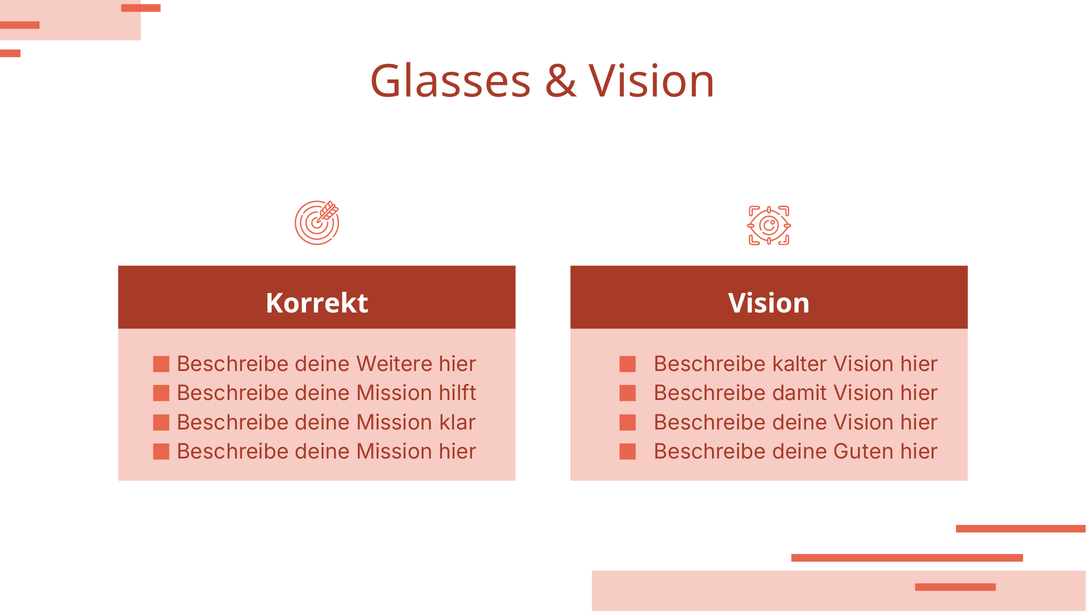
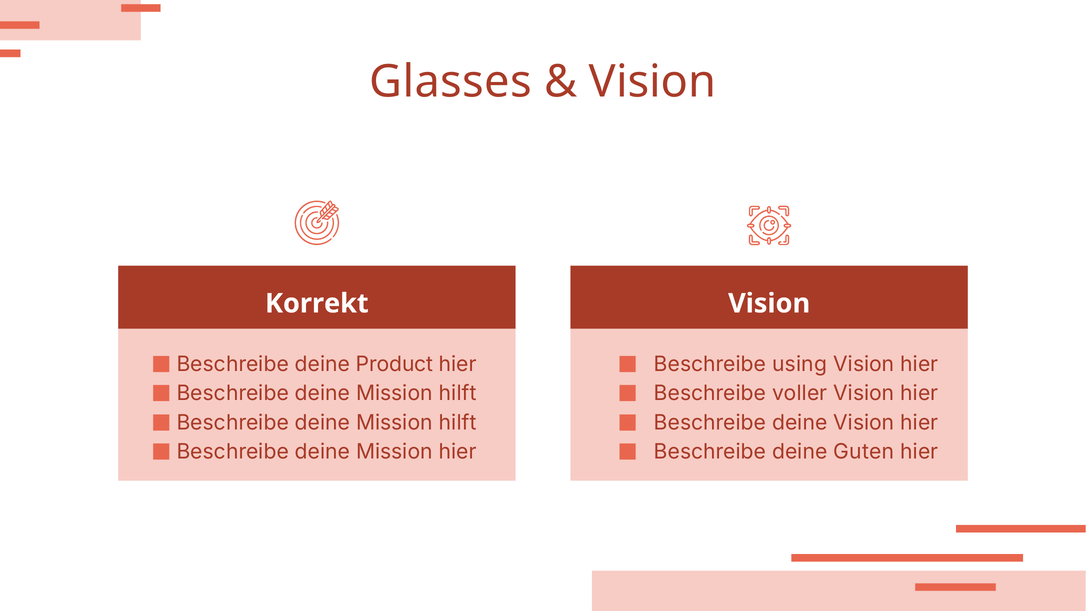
Weitere: Weitere -> Product (395, 364)
kalter: kalter -> using (800, 364)
damit: damit -> voller (800, 393)
klar: klar -> hilft (458, 423)
